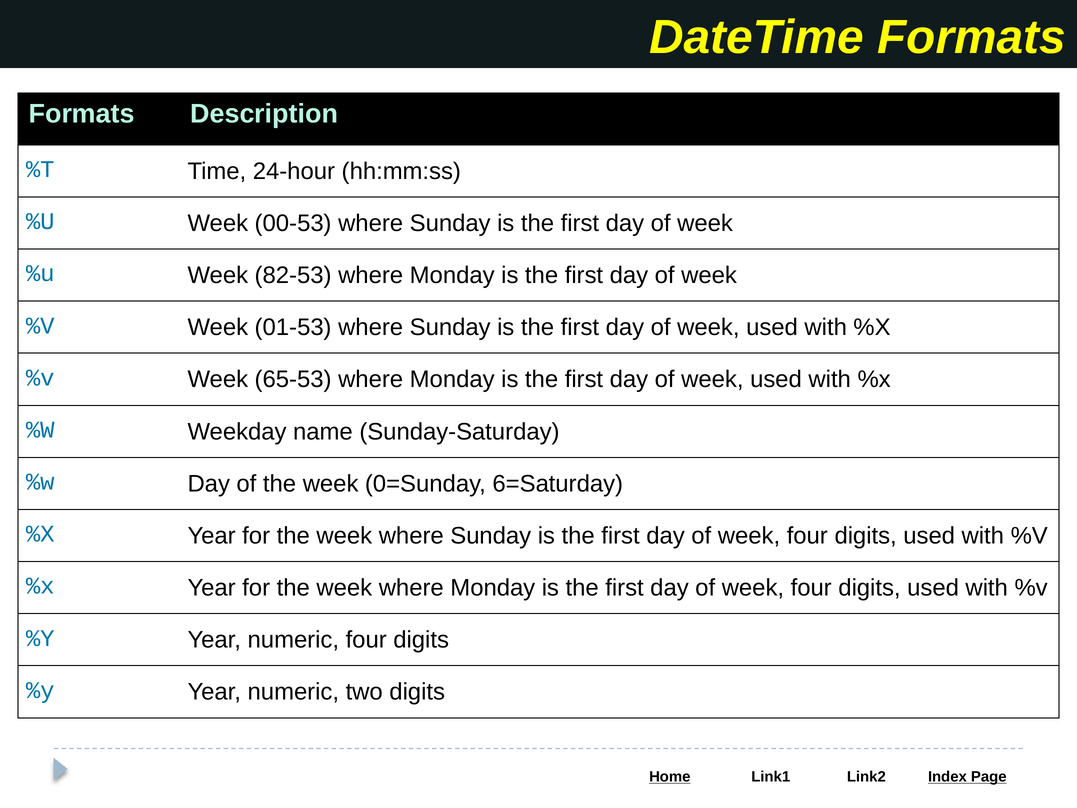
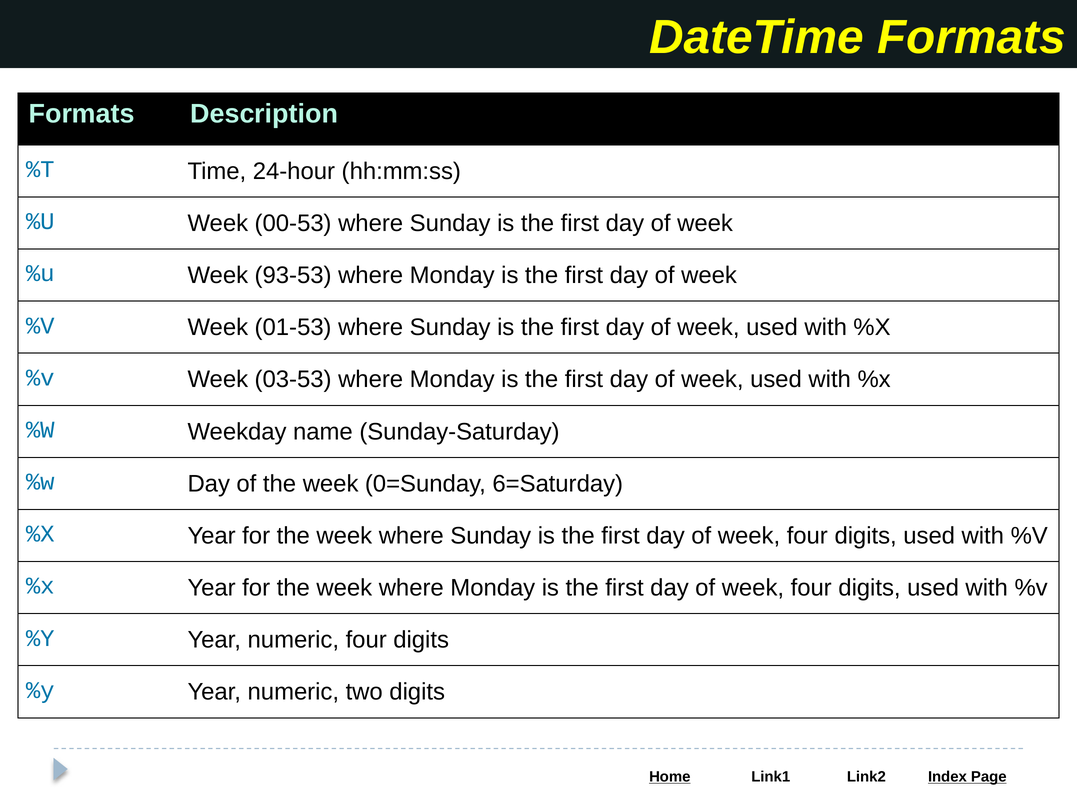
82-53: 82-53 -> 93-53 (293, 275)
65-53: 65-53 -> 03-53 (293, 379)
